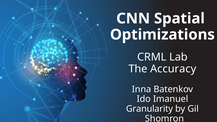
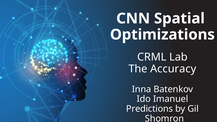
Granularity: Granularity -> Predictions (150, 109)
